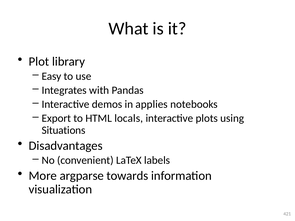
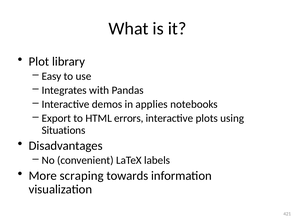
locals: locals -> errors (129, 118)
argparse: argparse -> scraping (82, 176)
